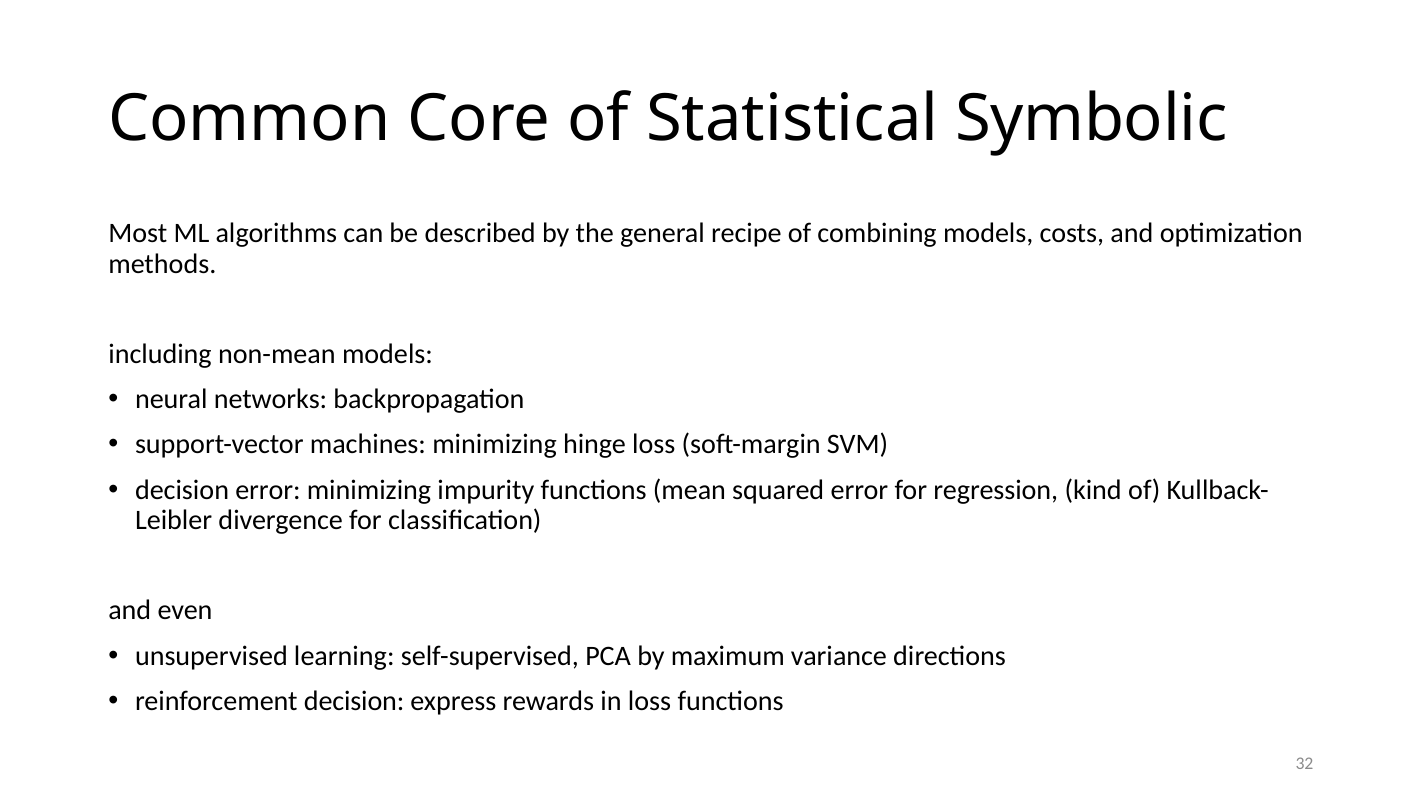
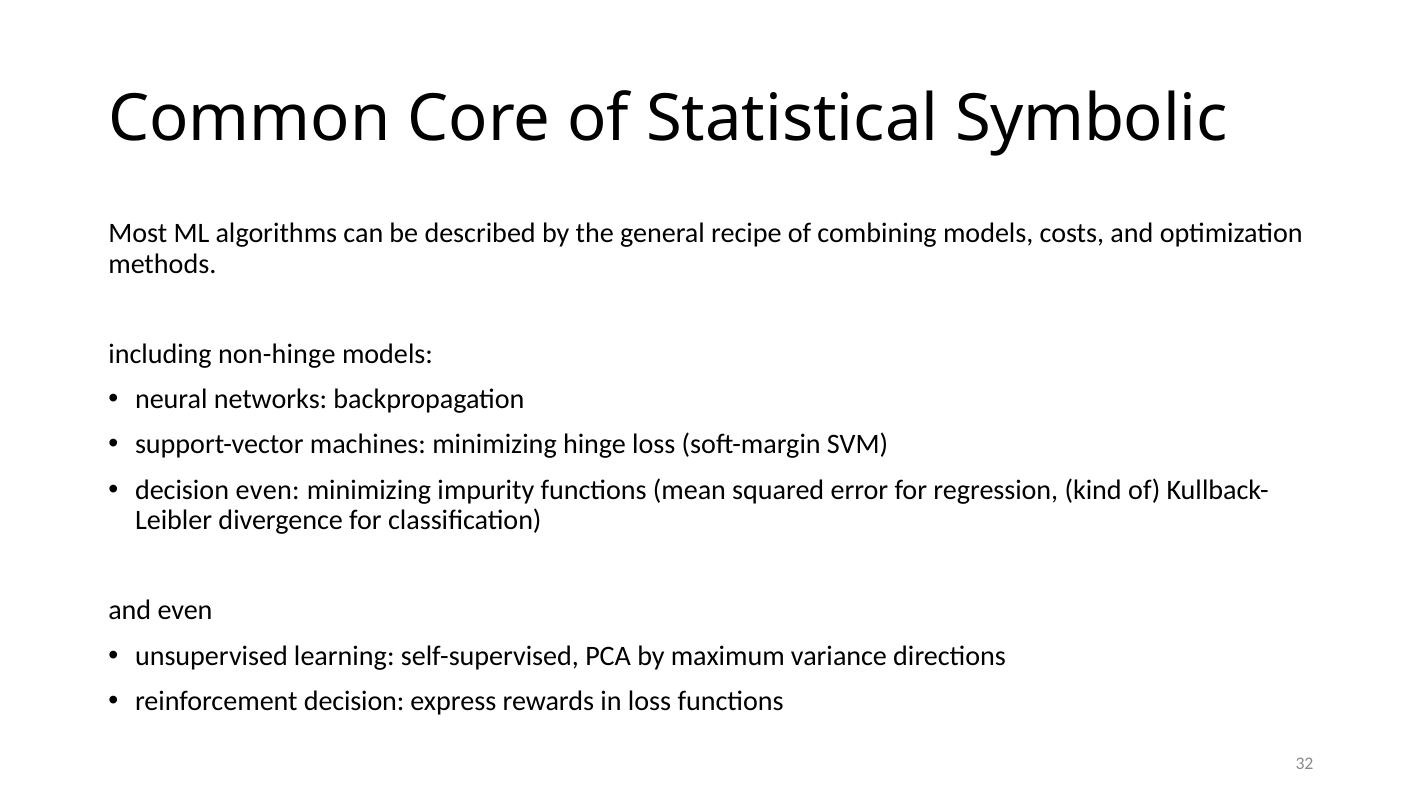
non-mean: non-mean -> non-hinge (277, 354)
decision error: error -> even (268, 490)
